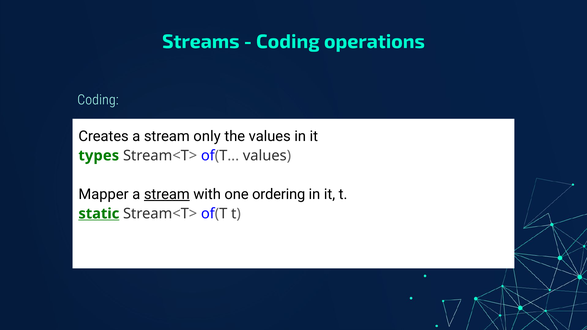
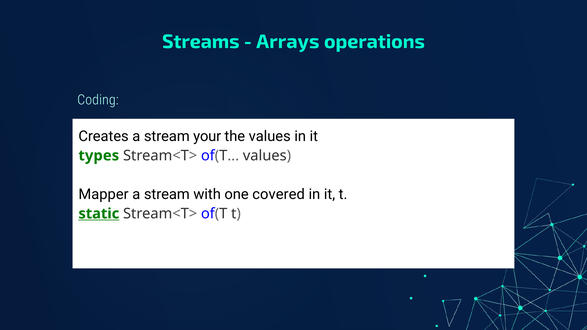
Coding: Coding -> Arrays (288, 42)
only: only -> your (207, 136)
stream underline: present -> none (167, 194)
ordering: ordering -> covered (279, 194)
